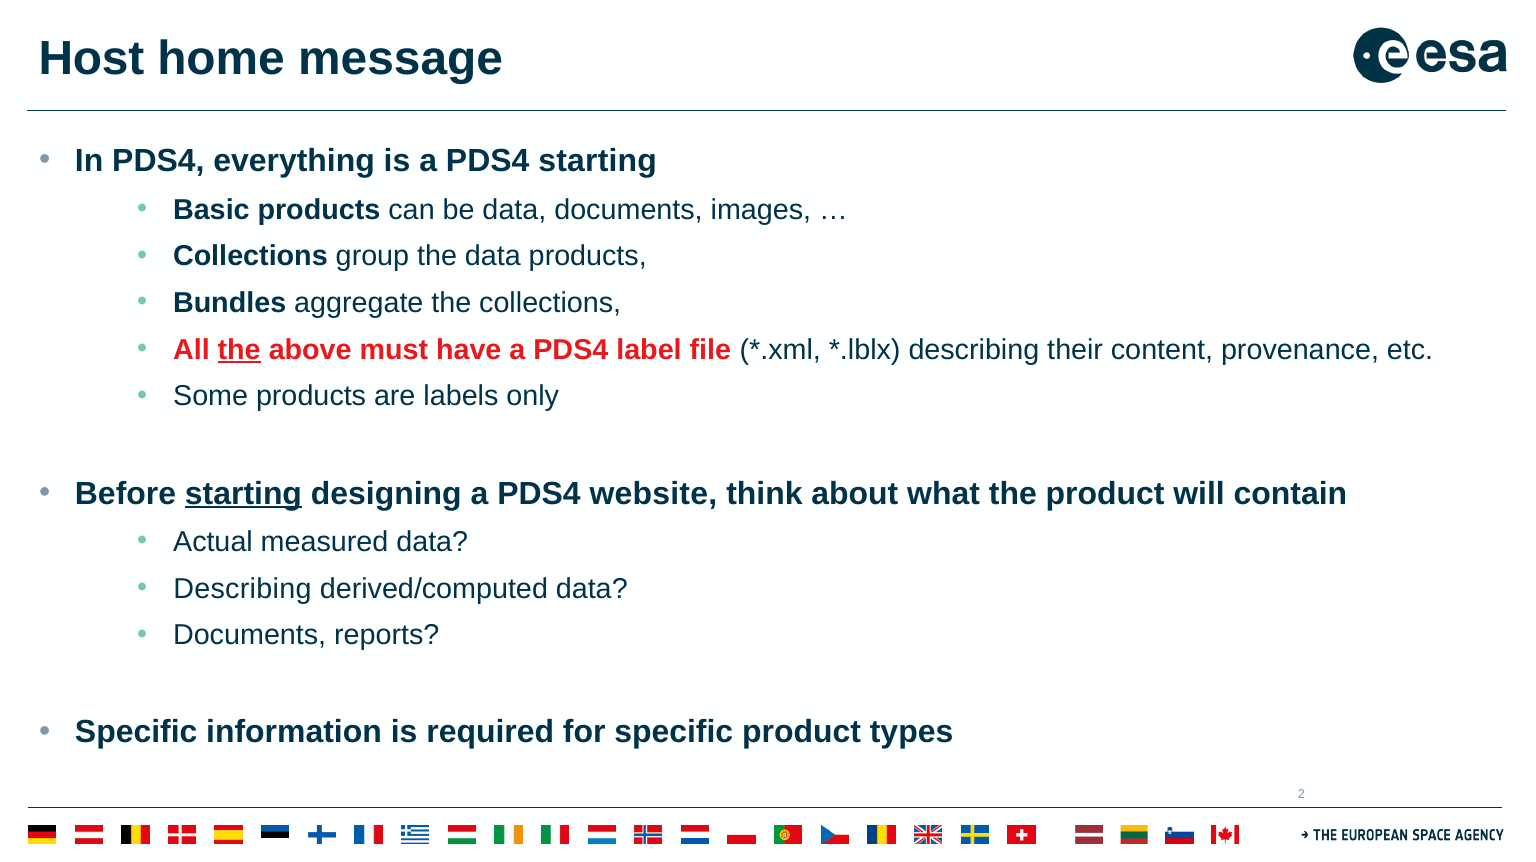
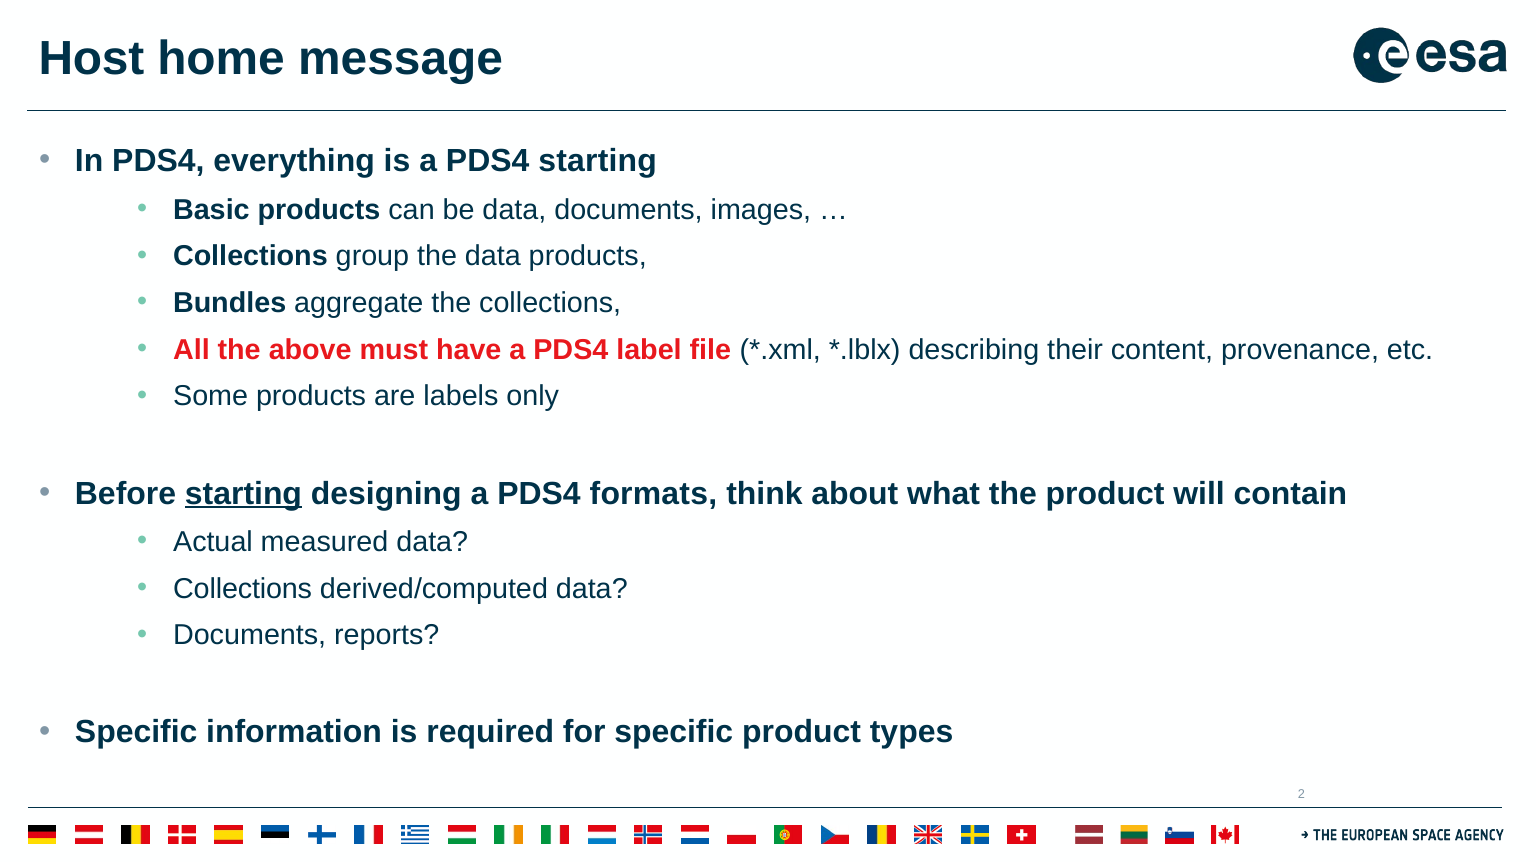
the underline: present -> none (239, 350)
website: website -> formats (653, 493)
Describing: Describing -> Collections (243, 588)
